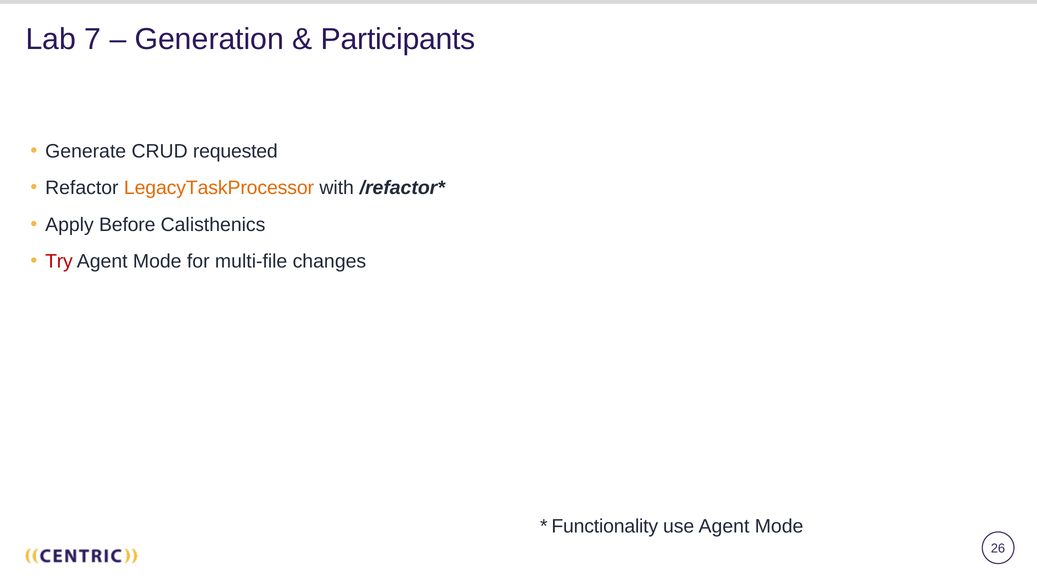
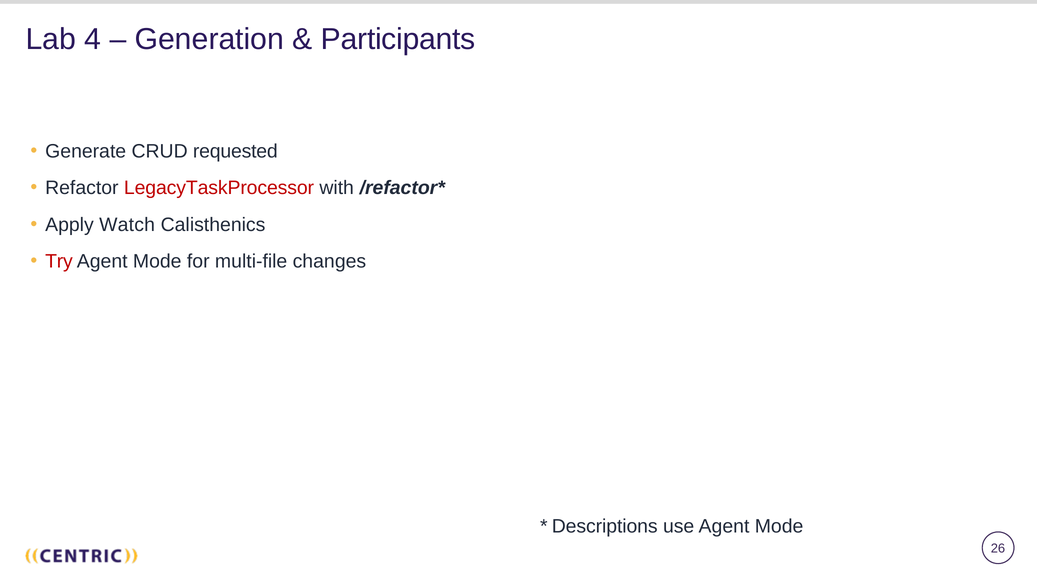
7: 7 -> 4 (93, 39)
LegacyTaskProcessor colour: orange -> red (219, 188)
Before: Before -> Watch (127, 225)
Functionality: Functionality -> Descriptions (605, 527)
